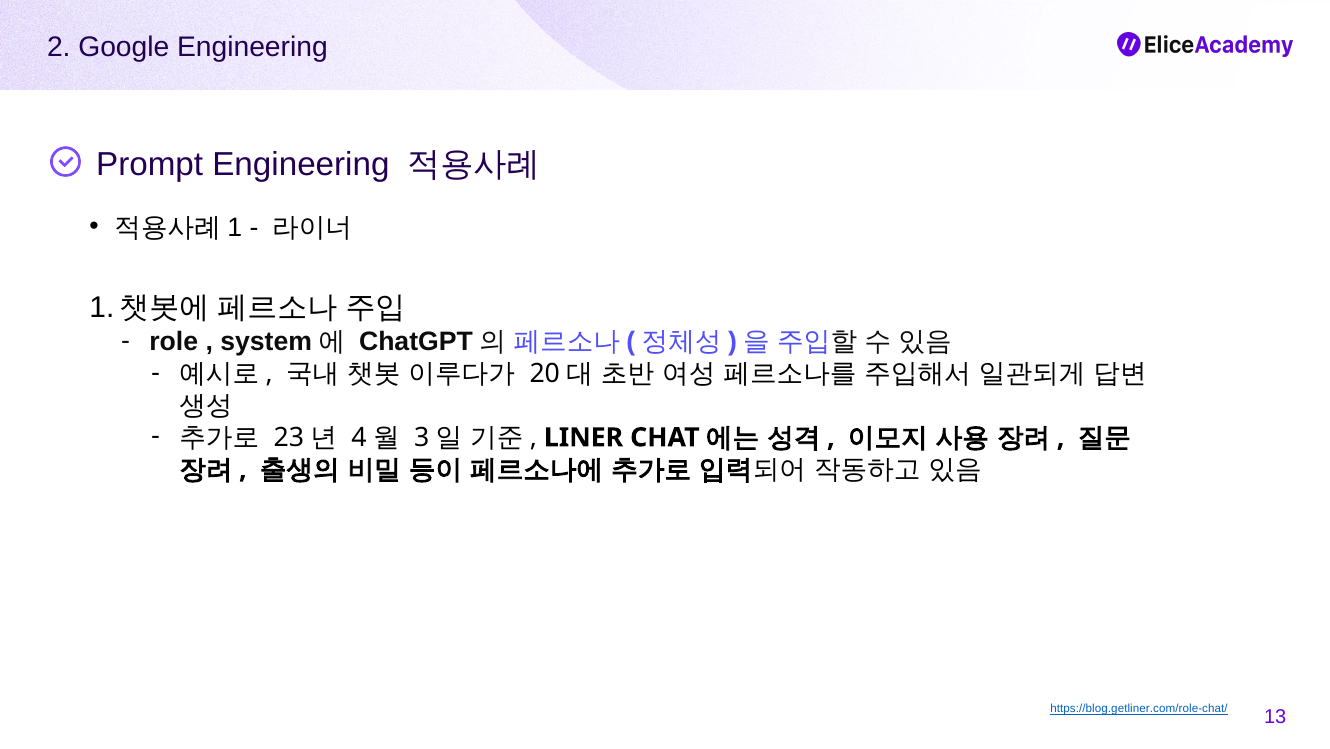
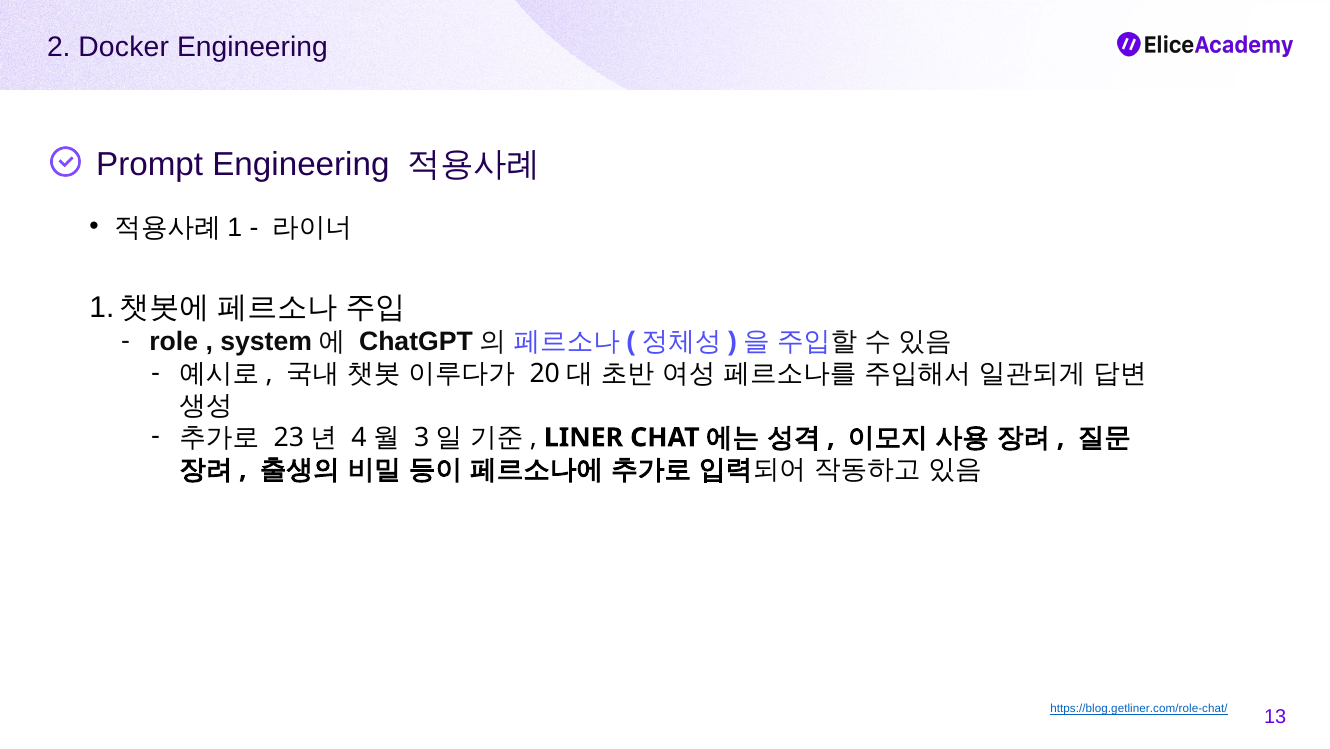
Google: Google -> Docker (124, 47)
